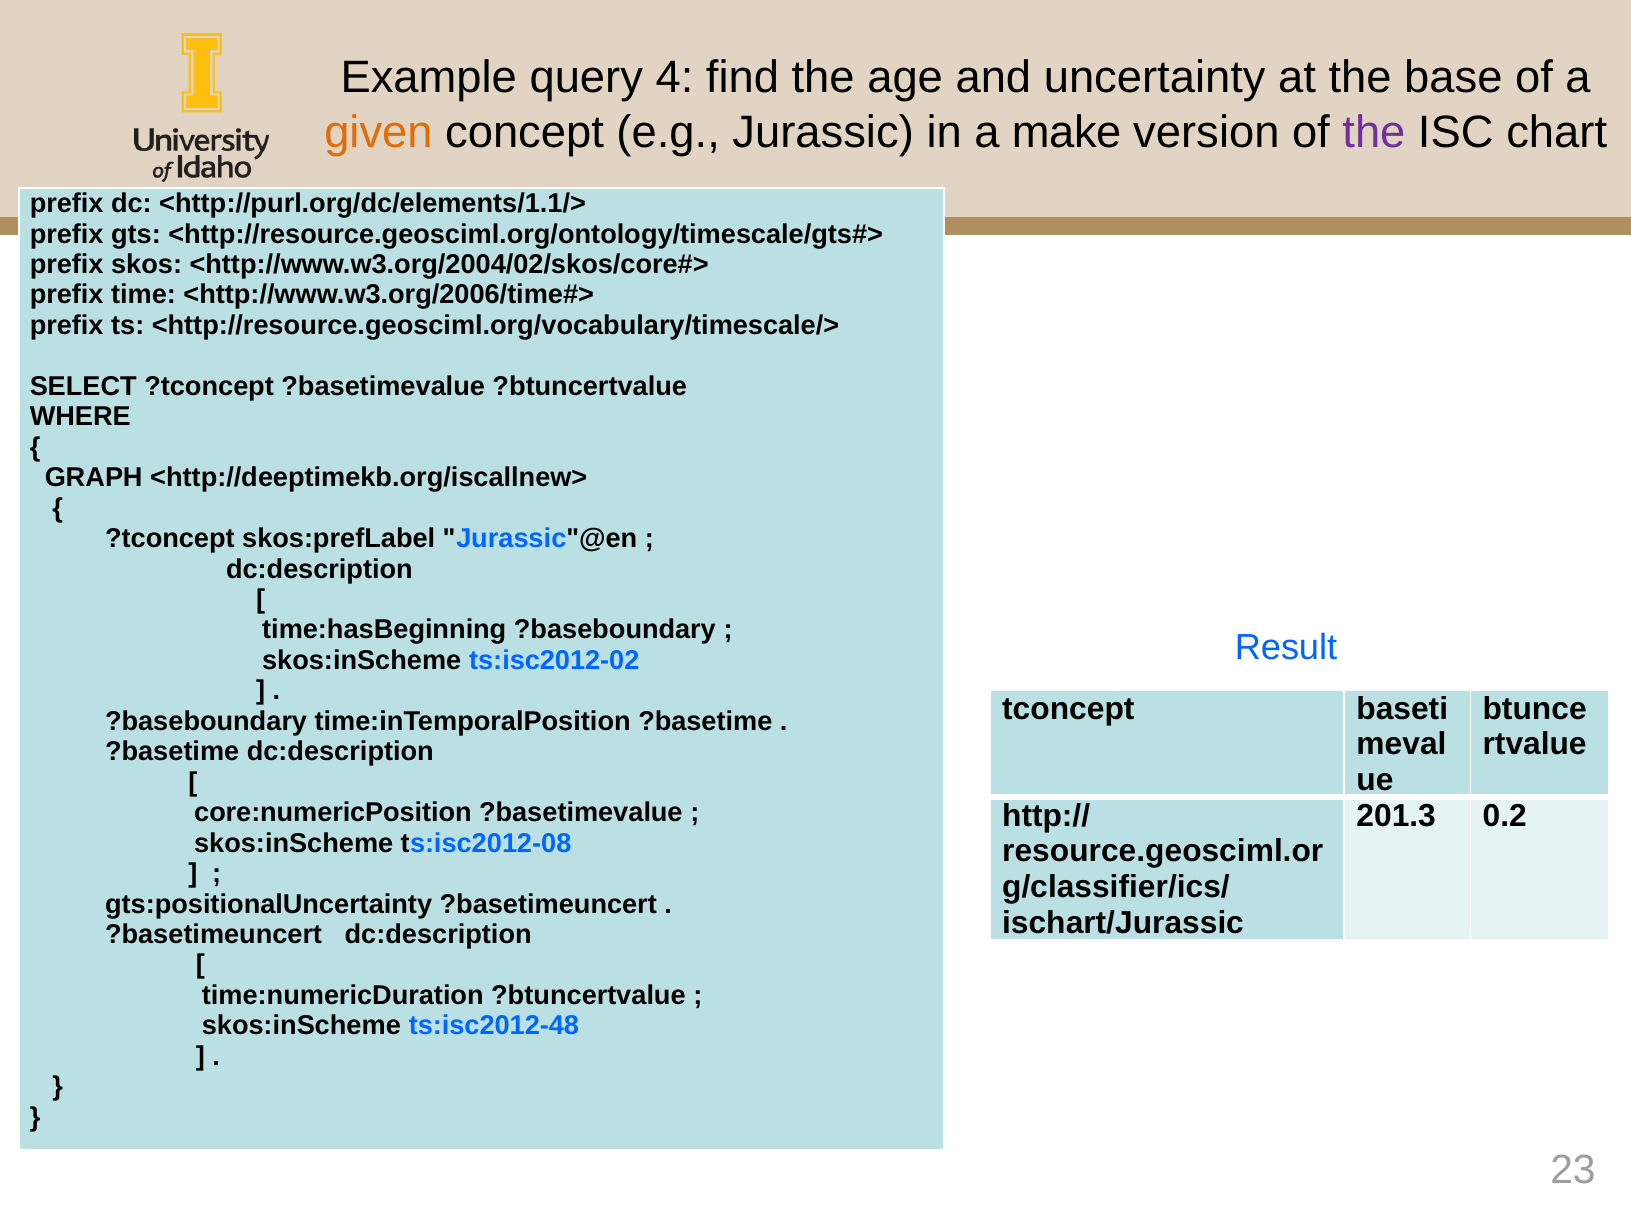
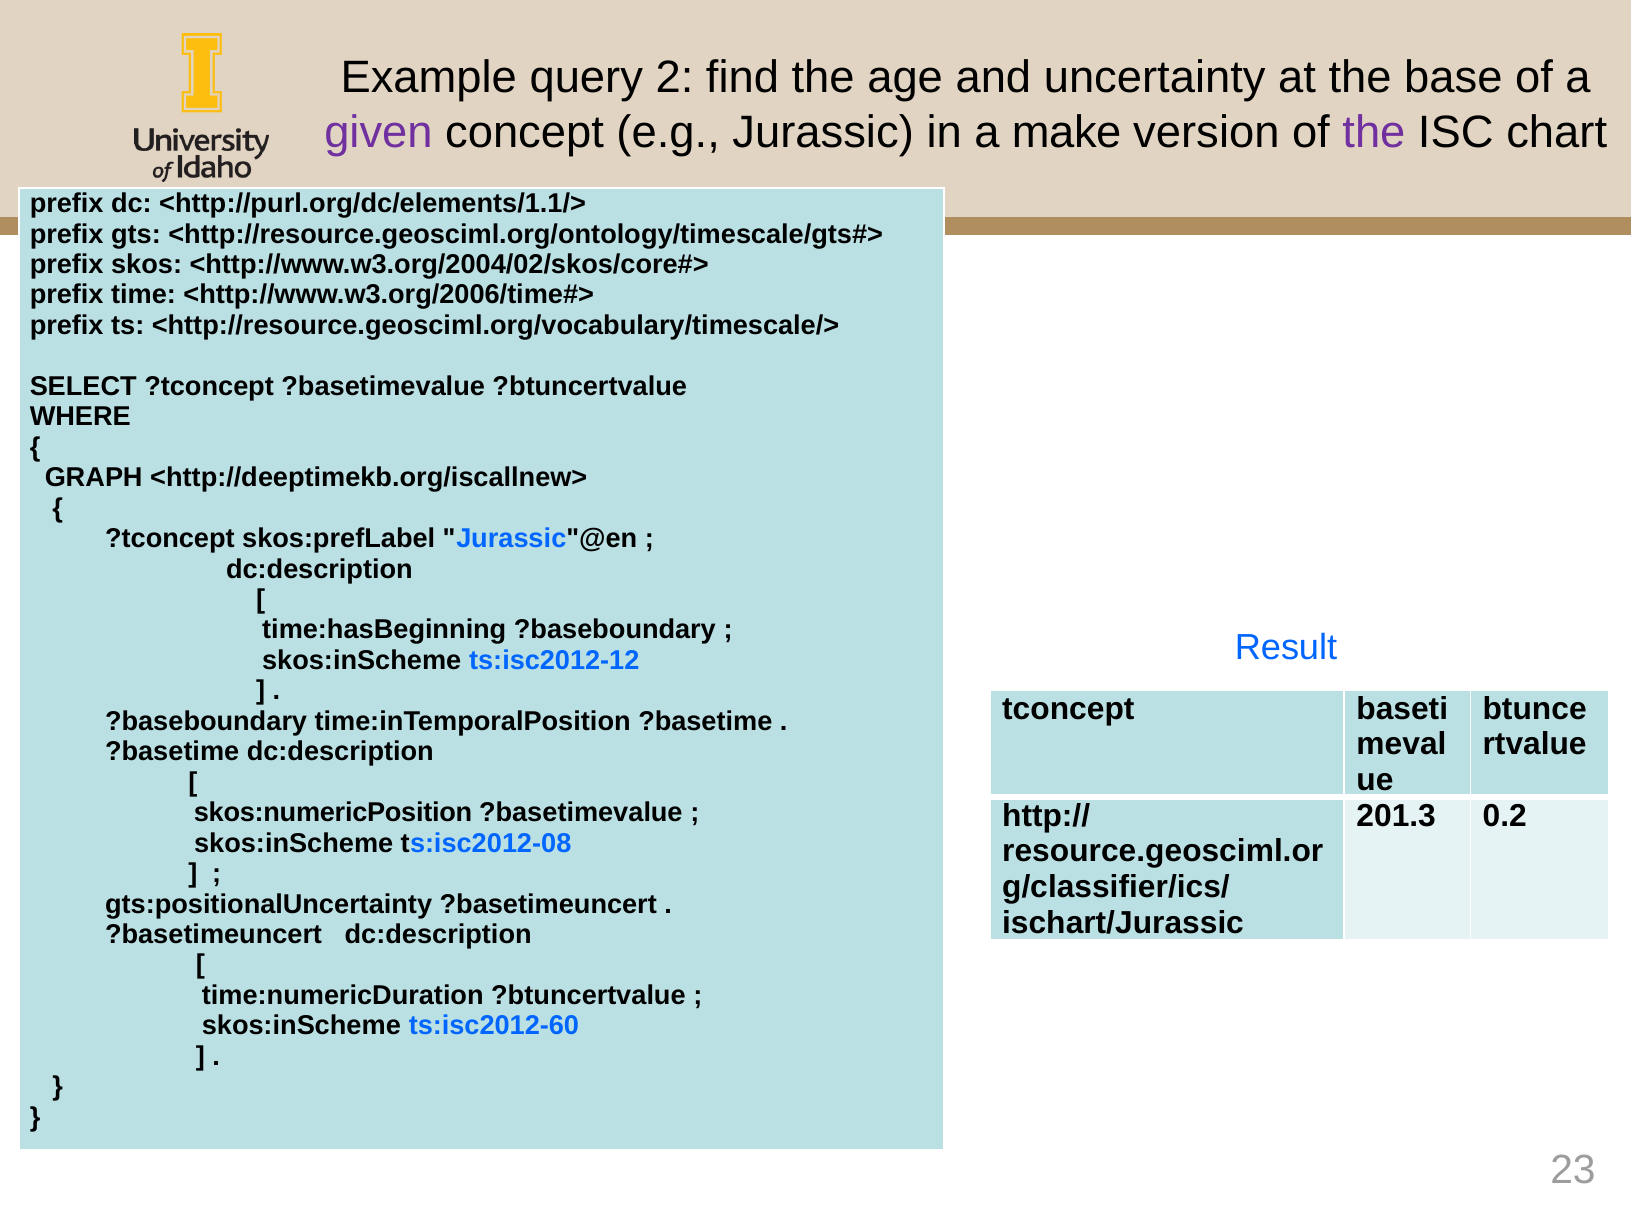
4: 4 -> 2 (675, 78)
given colour: orange -> purple (378, 132)
ts:isc2012-02: ts:isc2012-02 -> ts:isc2012-12 (554, 660)
core:numericPosition: core:numericPosition -> skos:numericPosition (333, 812)
ts:isc2012-48: ts:isc2012-48 -> ts:isc2012-60 (494, 1025)
